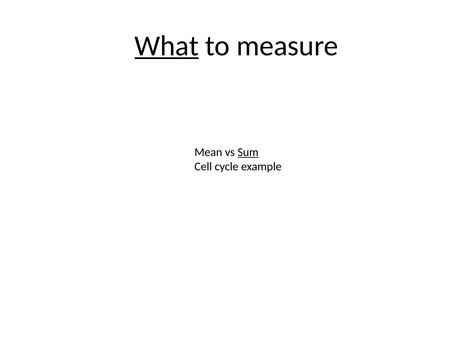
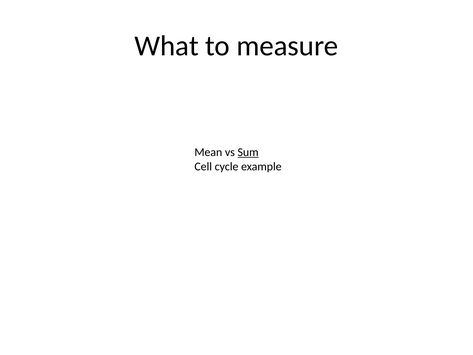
What underline: present -> none (167, 46)
